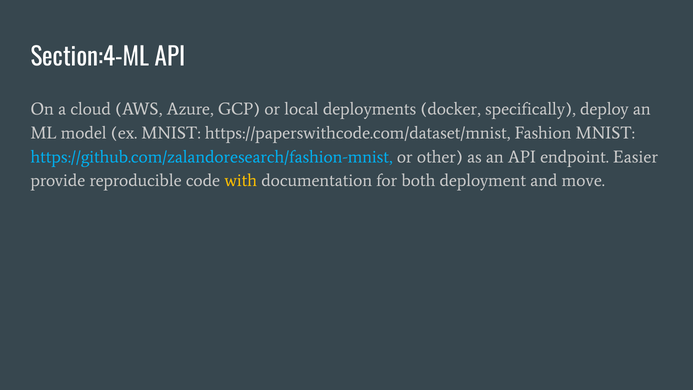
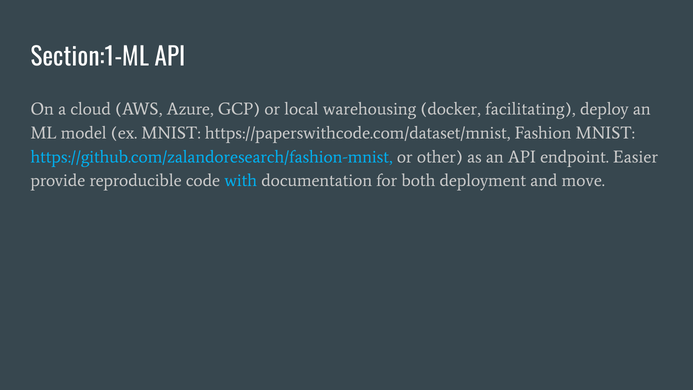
Section:4-ML: Section:4-ML -> Section:1-ML (90, 57)
deployments: deployments -> warehousing (370, 109)
specifically: specifically -> facilitating (530, 109)
with colour: yellow -> light blue (241, 181)
